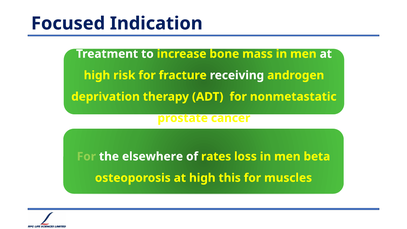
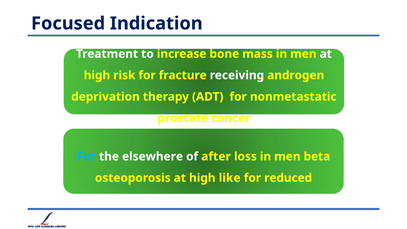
For colour: light green -> light blue (86, 156)
rates: rates -> after (216, 156)
this: this -> like (230, 178)
muscles: muscles -> reduced (288, 178)
